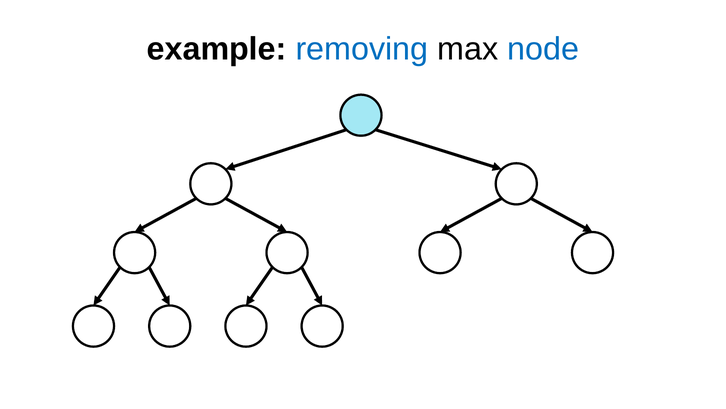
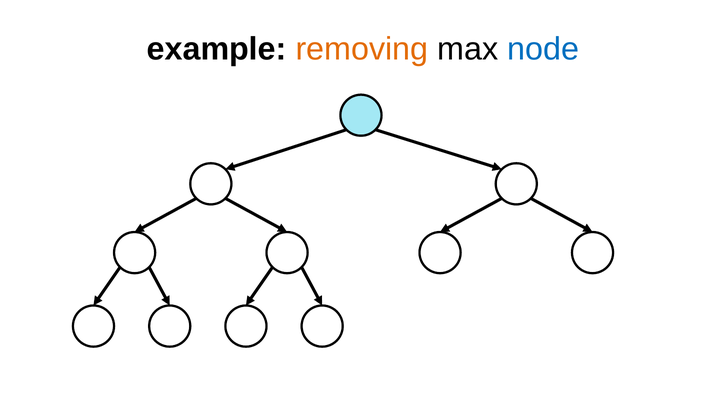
removing colour: blue -> orange (362, 49)
